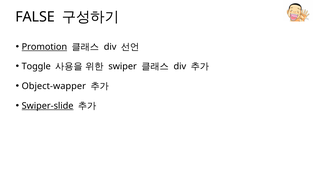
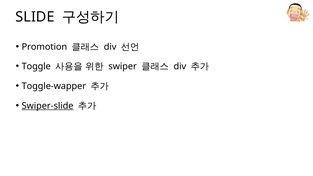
FALSE: FALSE -> SLIDE (35, 17)
Promotion underline: present -> none (44, 47)
Object-wapper: Object-wapper -> Toggle-wapper (54, 86)
